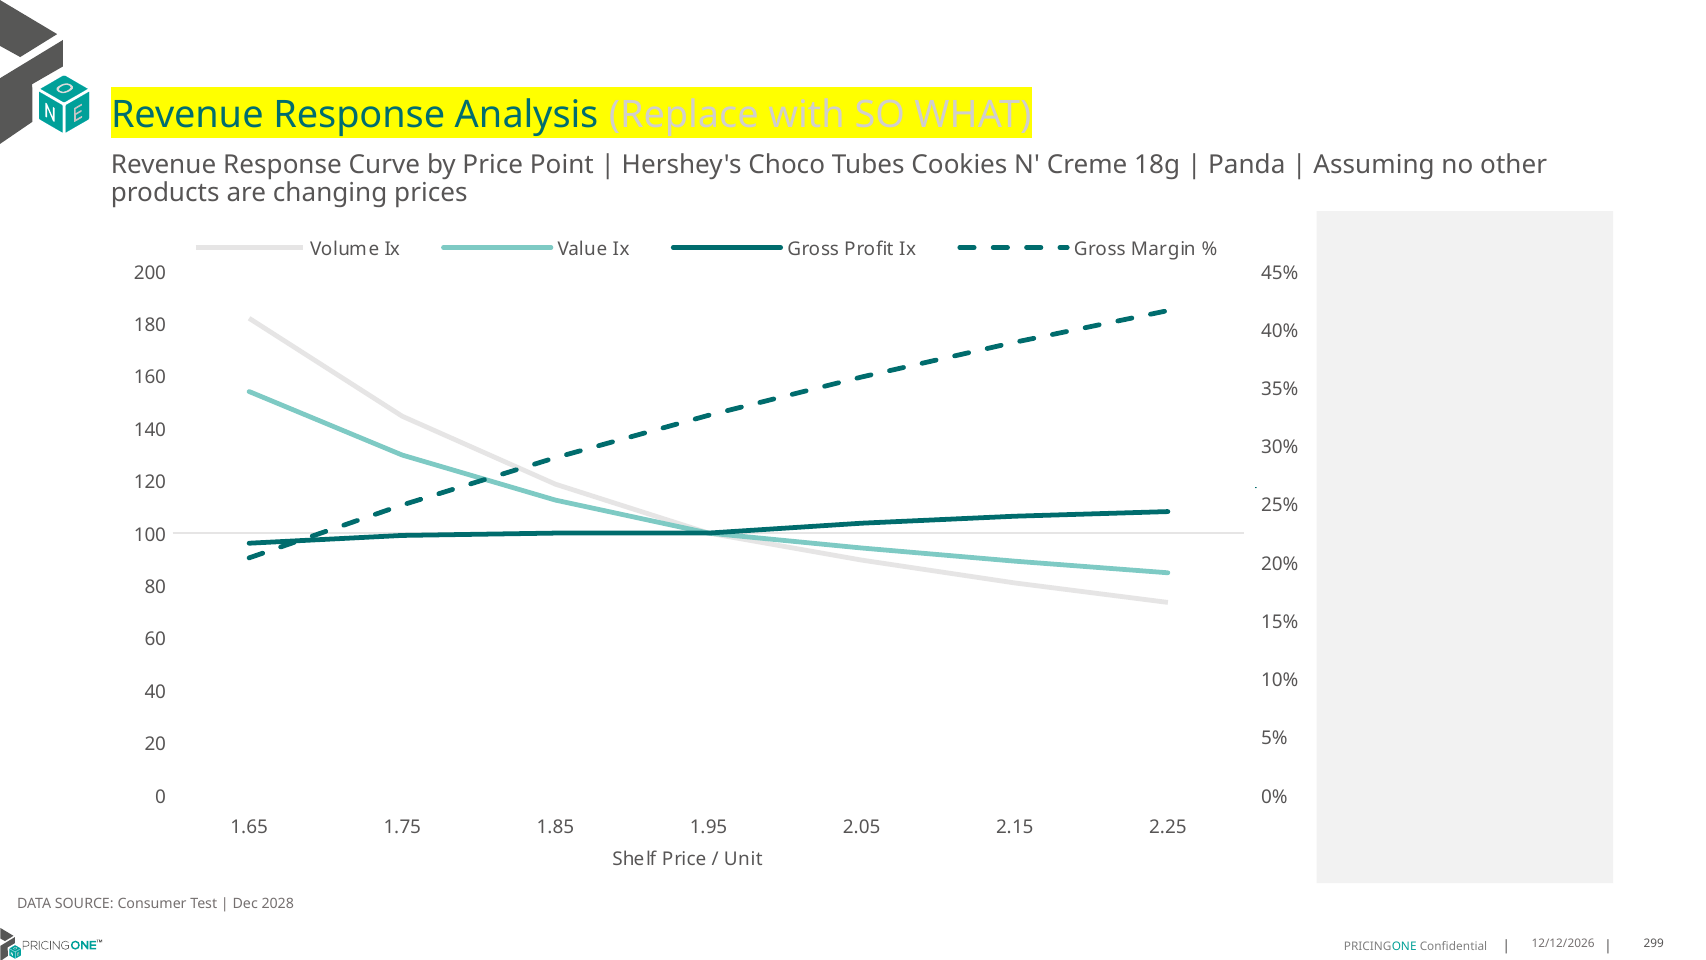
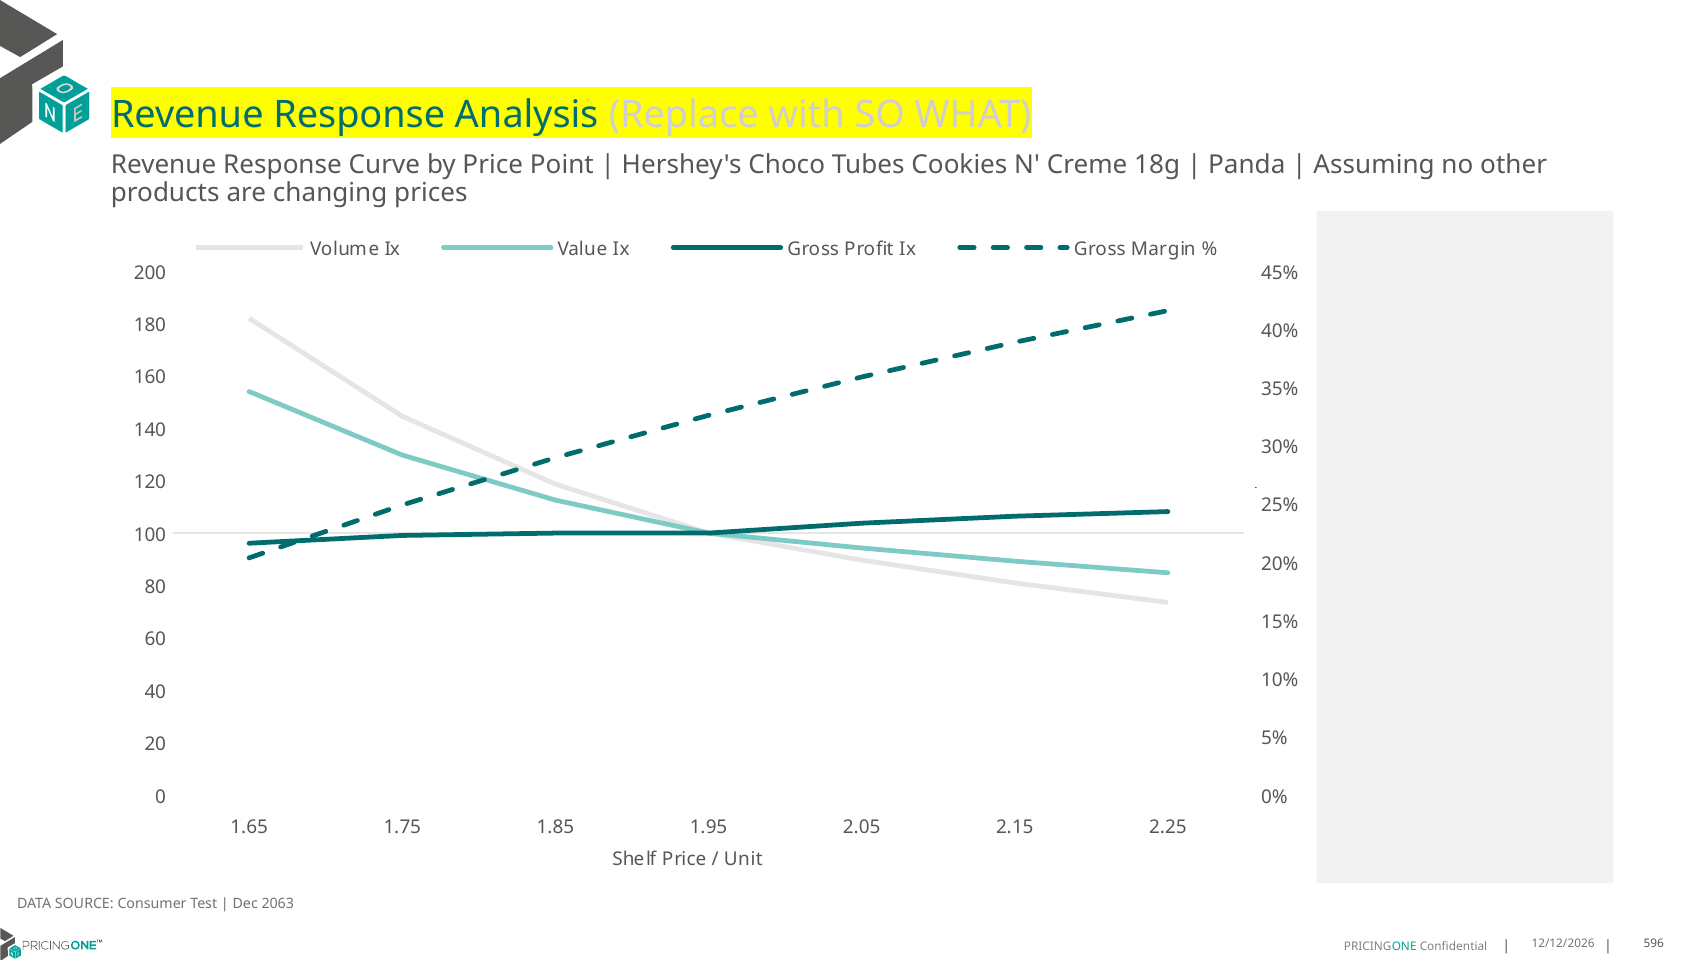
2028: 2028 -> 2063 (278, 904)
299: 299 -> 596 (1654, 944)
